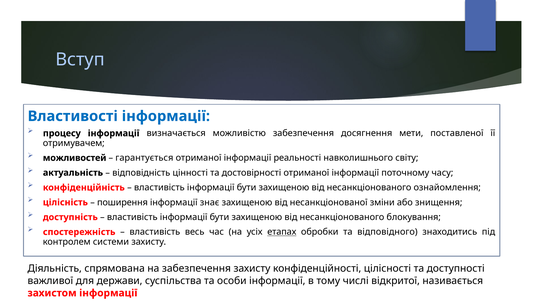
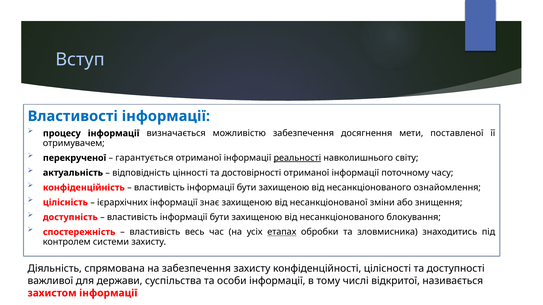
можливостей: можливостей -> перекрученої (75, 158)
реальності underline: none -> present (297, 158)
поширення: поширення -> ієрархічних (122, 203)
відповідного: відповідного -> зловмисника (387, 232)
